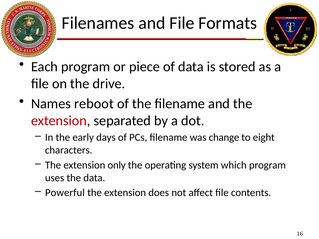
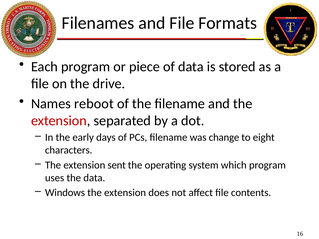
only: only -> sent (117, 165)
Powerful: Powerful -> Windows (65, 193)
